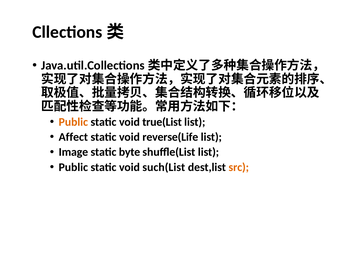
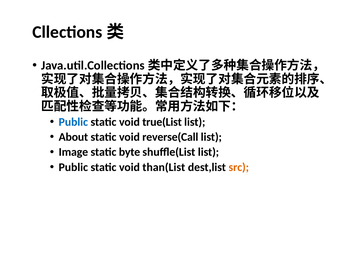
Public colour: orange -> blue (73, 122)
Affect: Affect -> About (73, 137)
reverse(Life: reverse(Life -> reverse(Call (170, 137)
such(List: such(List -> than(List (164, 167)
